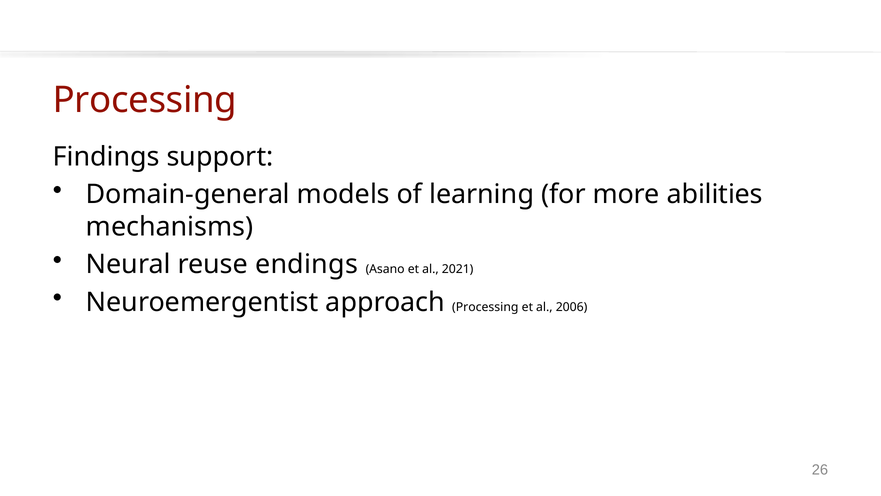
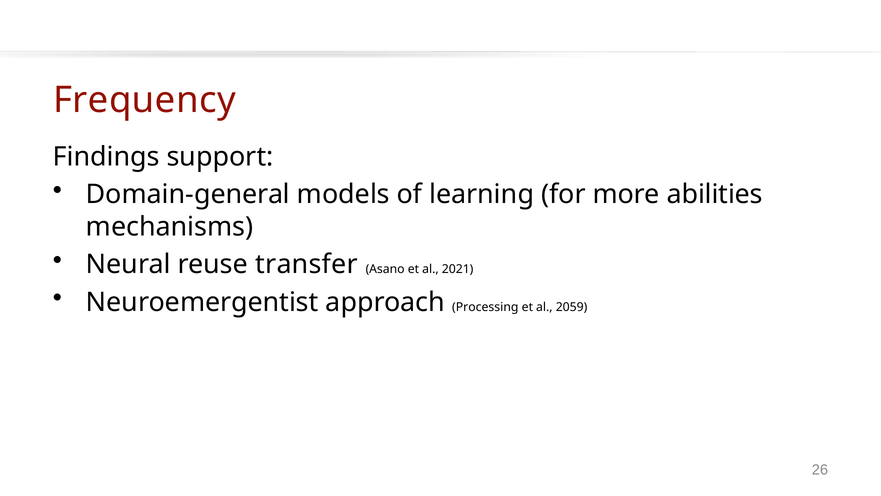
Processing: Processing -> Frequency (144, 100)
endings: endings -> transfer (307, 264)
2006: 2006 -> 2059 (572, 307)
